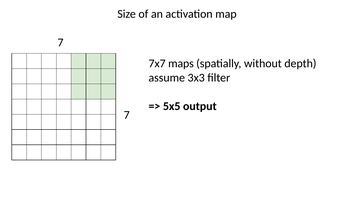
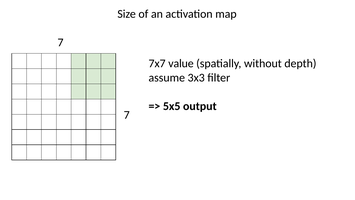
maps: maps -> value (181, 63)
